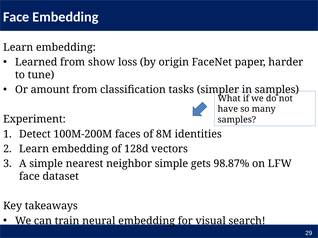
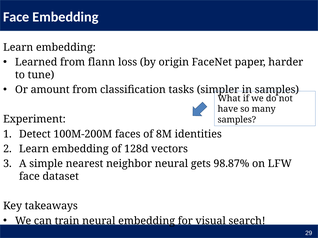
show: show -> flann (102, 62)
neighbor simple: simple -> neural (171, 164)
